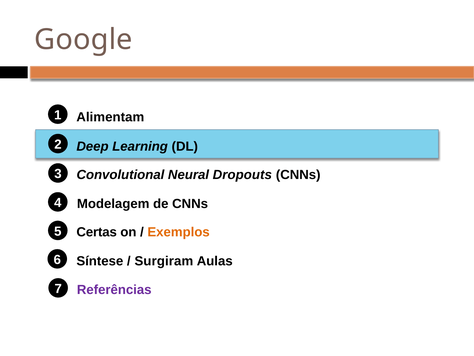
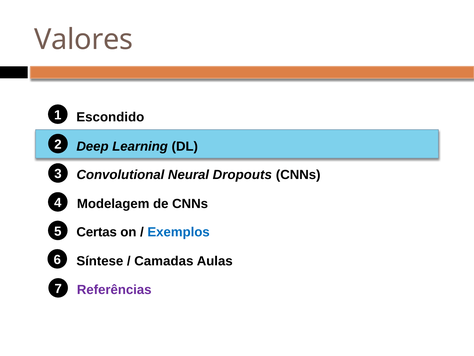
Google: Google -> Valores (84, 40)
Alimentam: Alimentam -> Escondido (110, 117)
Exemplos colour: orange -> blue (179, 232)
Surgiram: Surgiram -> Camadas (164, 261)
